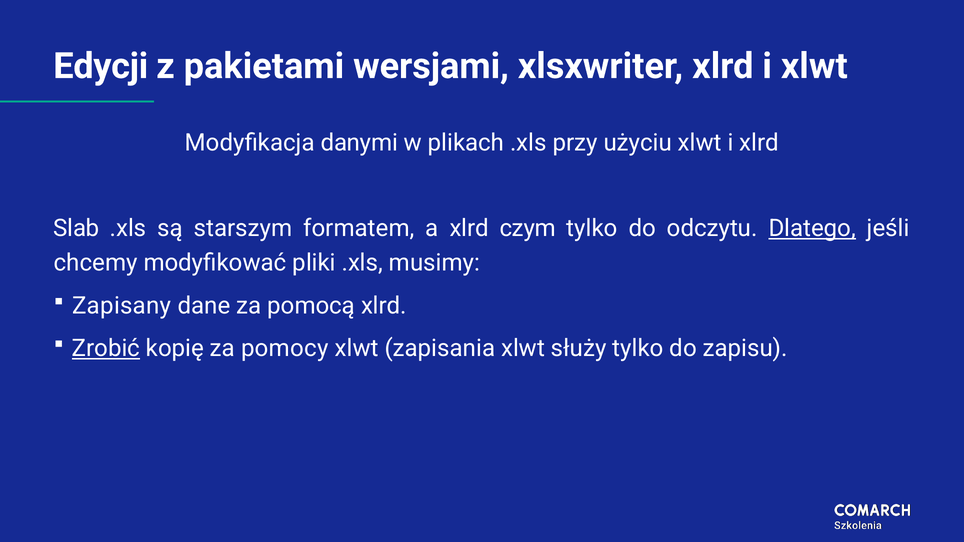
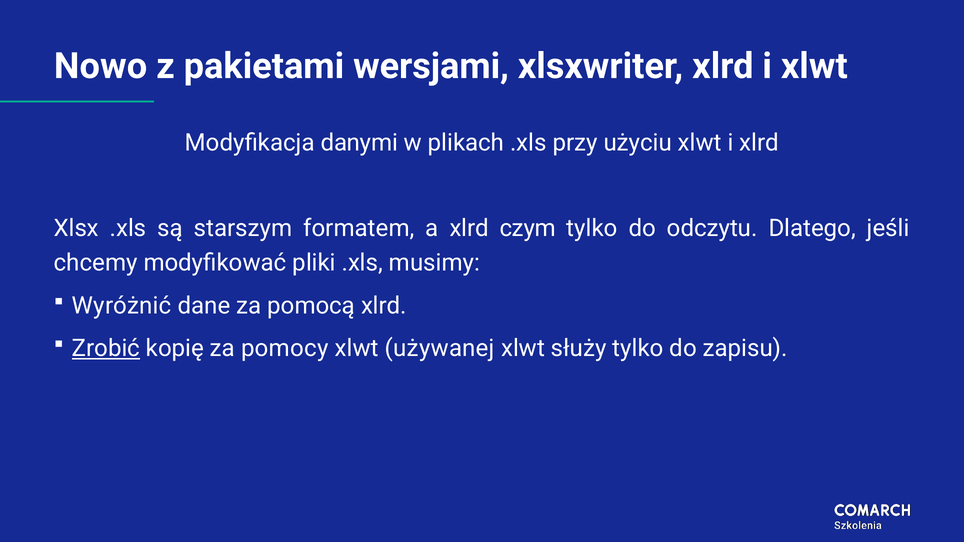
Edycji: Edycji -> Nowo (101, 66)
Slab: Slab -> Xlsx (76, 228)
Dlatego underline: present -> none (812, 228)
Zapisany: Zapisany -> Wyróżnić (122, 306)
zapisania: zapisania -> używanej (440, 349)
